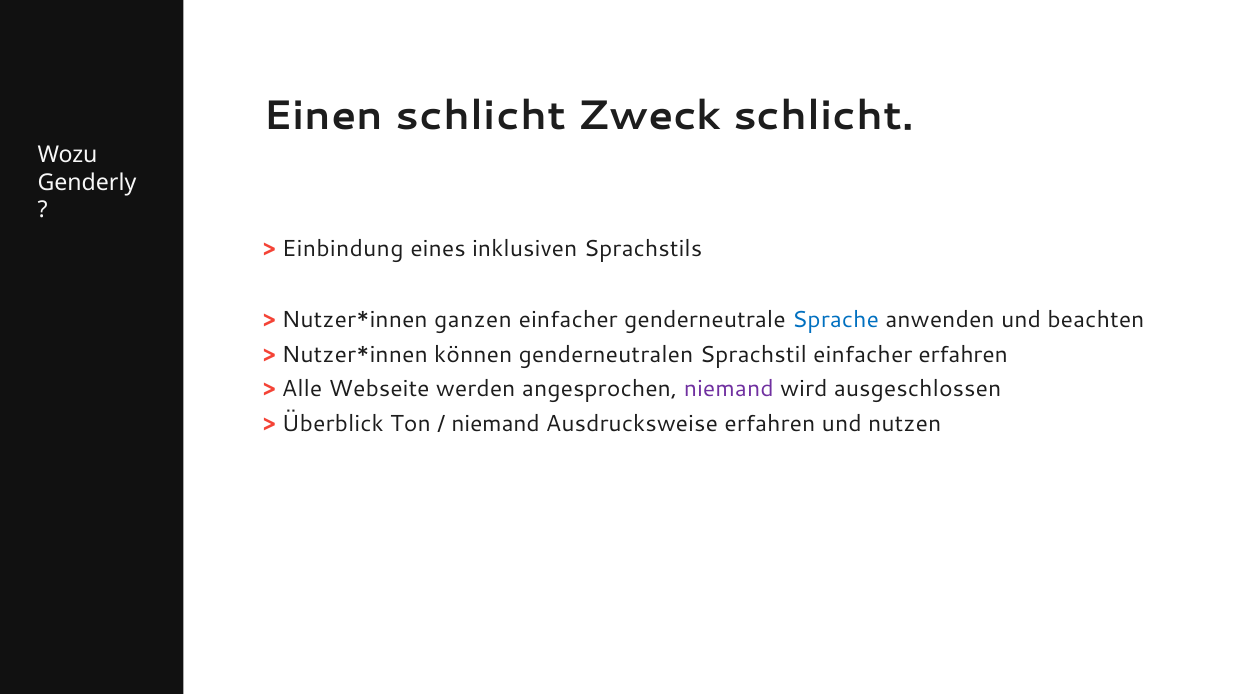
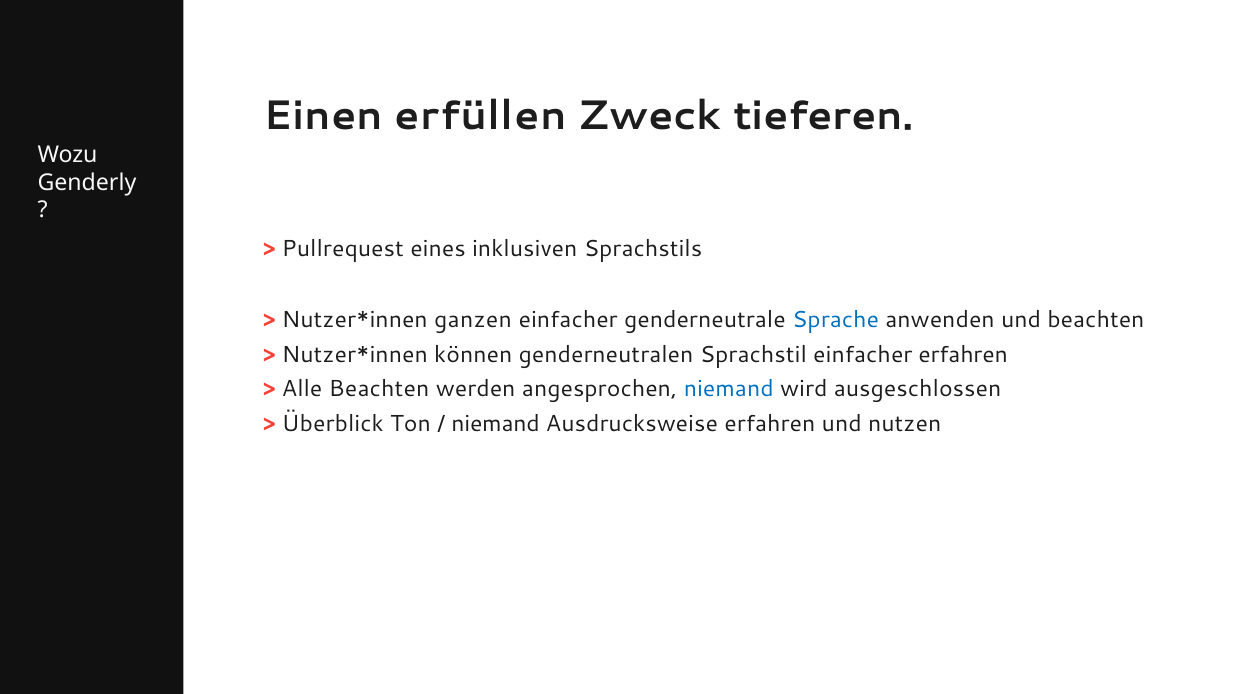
Einen schlicht: schlicht -> erfüllen (481, 116)
Zweck schlicht: schlicht -> tieferen (824, 116)
Einbindung: Einbindung -> Pullrequest (343, 249)
Alle Webseite: Webseite -> Beachten (379, 389)
niemand colour: purple -> blue (729, 389)
